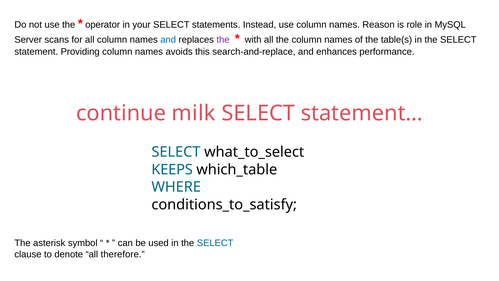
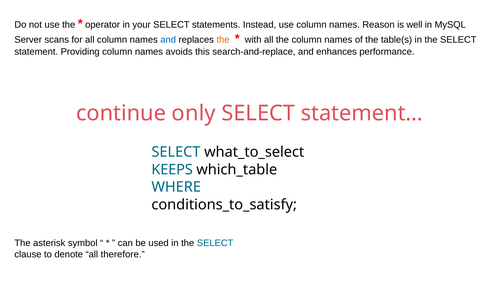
role: role -> well (414, 25)
the colour: purple -> orange (223, 40)
milk: milk -> only (194, 113)
